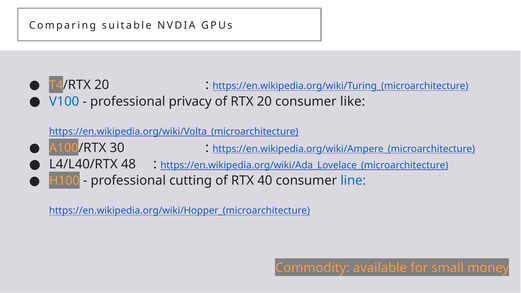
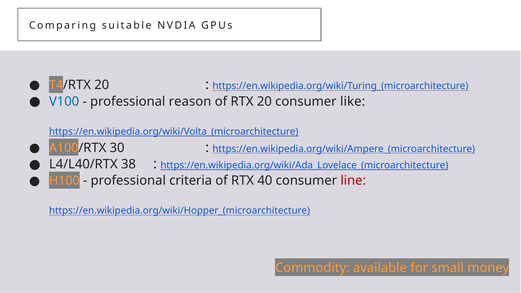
privacy: privacy -> reason (190, 101)
48: 48 -> 38 (128, 164)
cutting: cutting -> criteria (191, 181)
line colour: blue -> red (353, 181)
